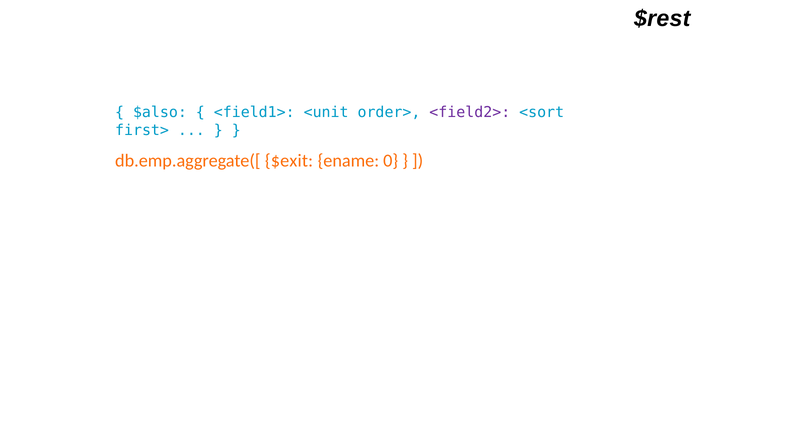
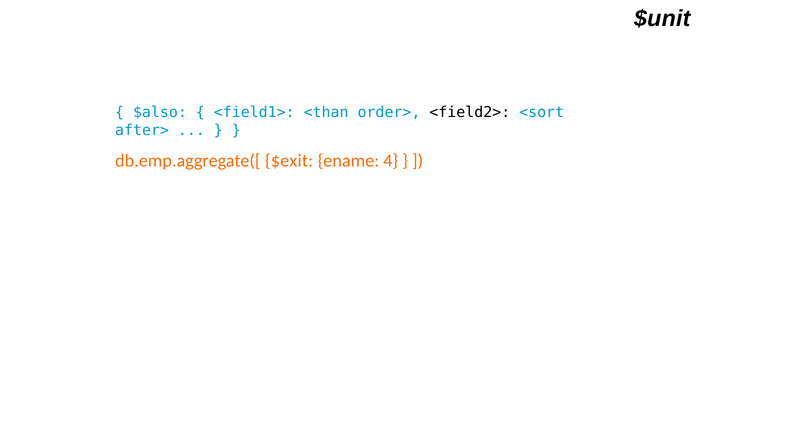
$rest: $rest -> $unit (662, 18)
<unit: <unit -> <than (326, 112)
<field2> colour: purple -> black (470, 112)
first>: first> -> after> (142, 130)
0: 0 -> 4 (391, 161)
